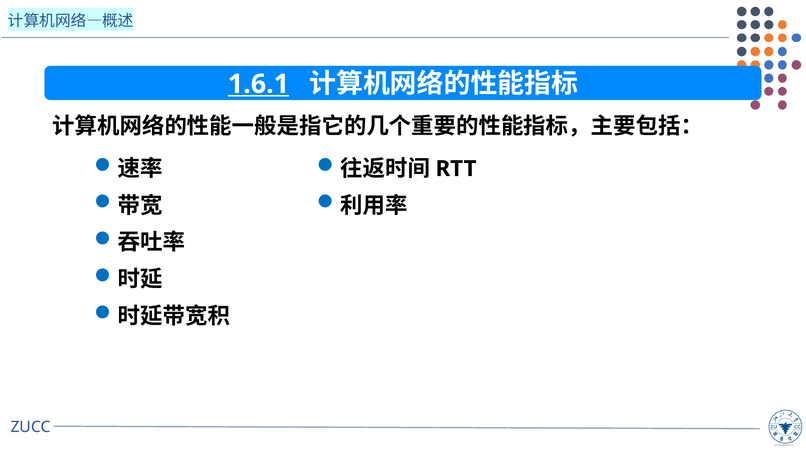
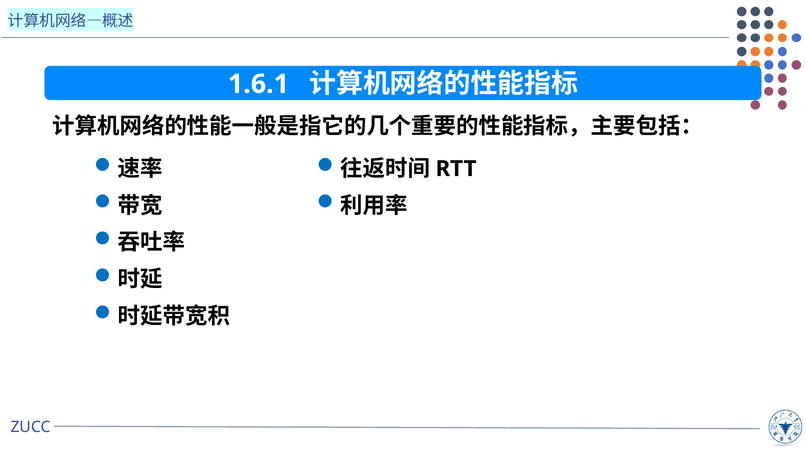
1.6.1 underline: present -> none (258, 84)
